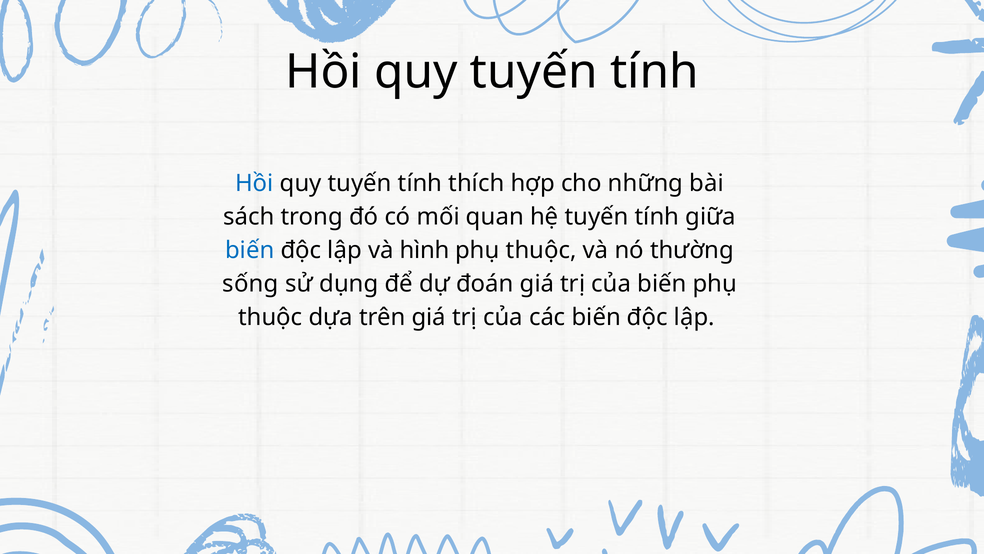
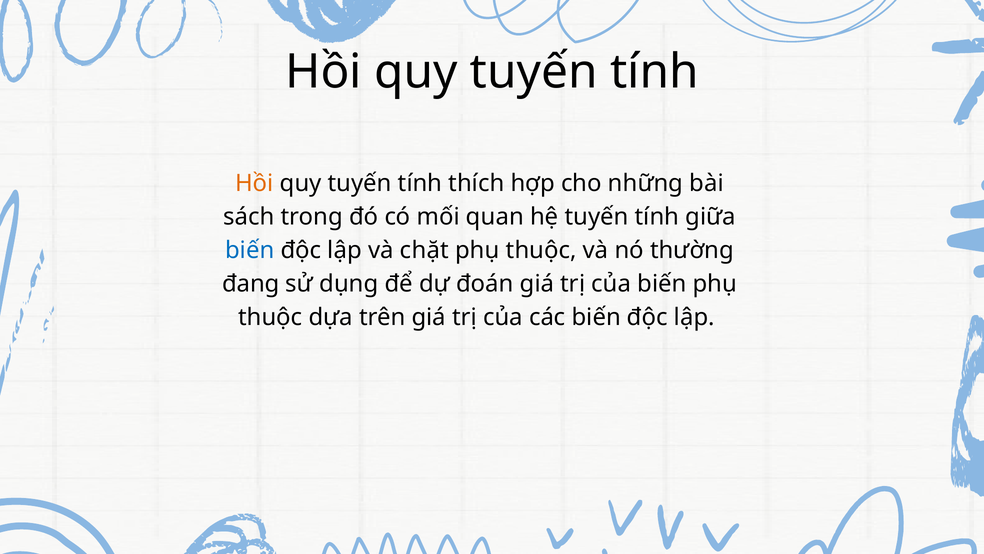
Hồi colour: blue -> orange (254, 183)
hình: hình -> chặt (424, 250)
sống: sống -> đang (251, 284)
